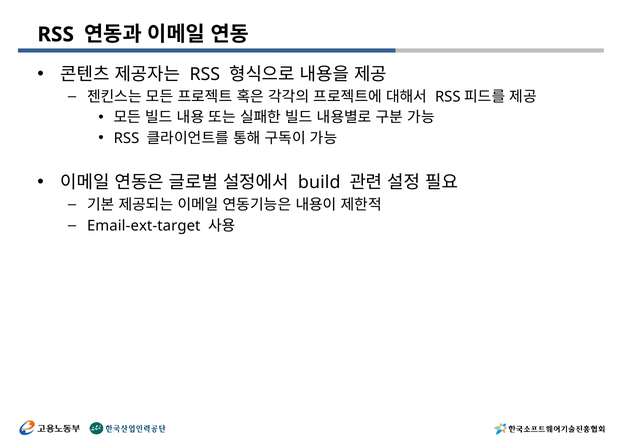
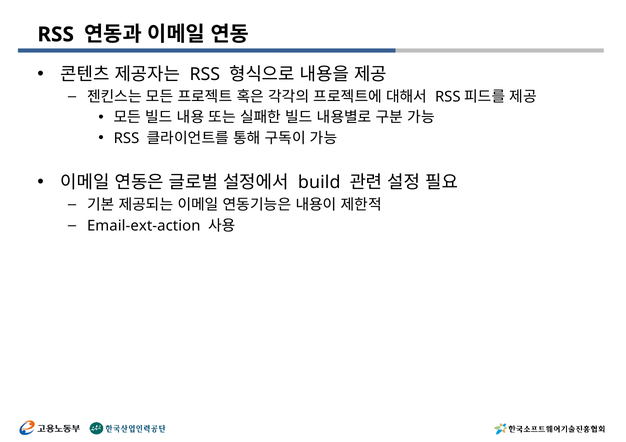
Email-ext-target: Email-ext-target -> Email-ext-action (144, 226)
